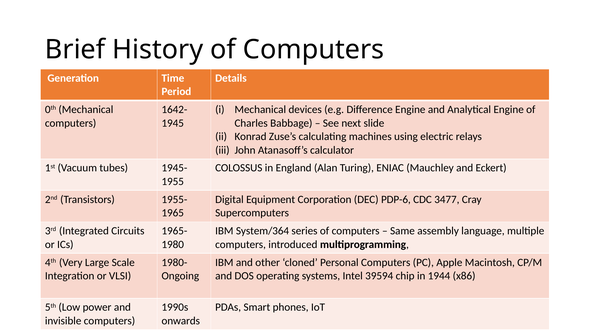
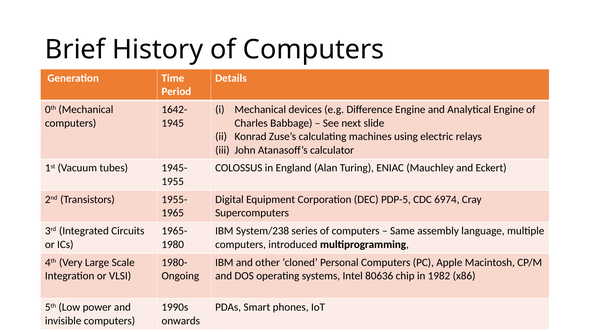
PDP-6: PDP-6 -> PDP-5 (396, 199)
3477: 3477 -> 6974 (447, 199)
System/364: System/364 -> System/238 (262, 231)
39594: 39594 -> 80636 (379, 276)
1944: 1944 -> 1982 (439, 276)
